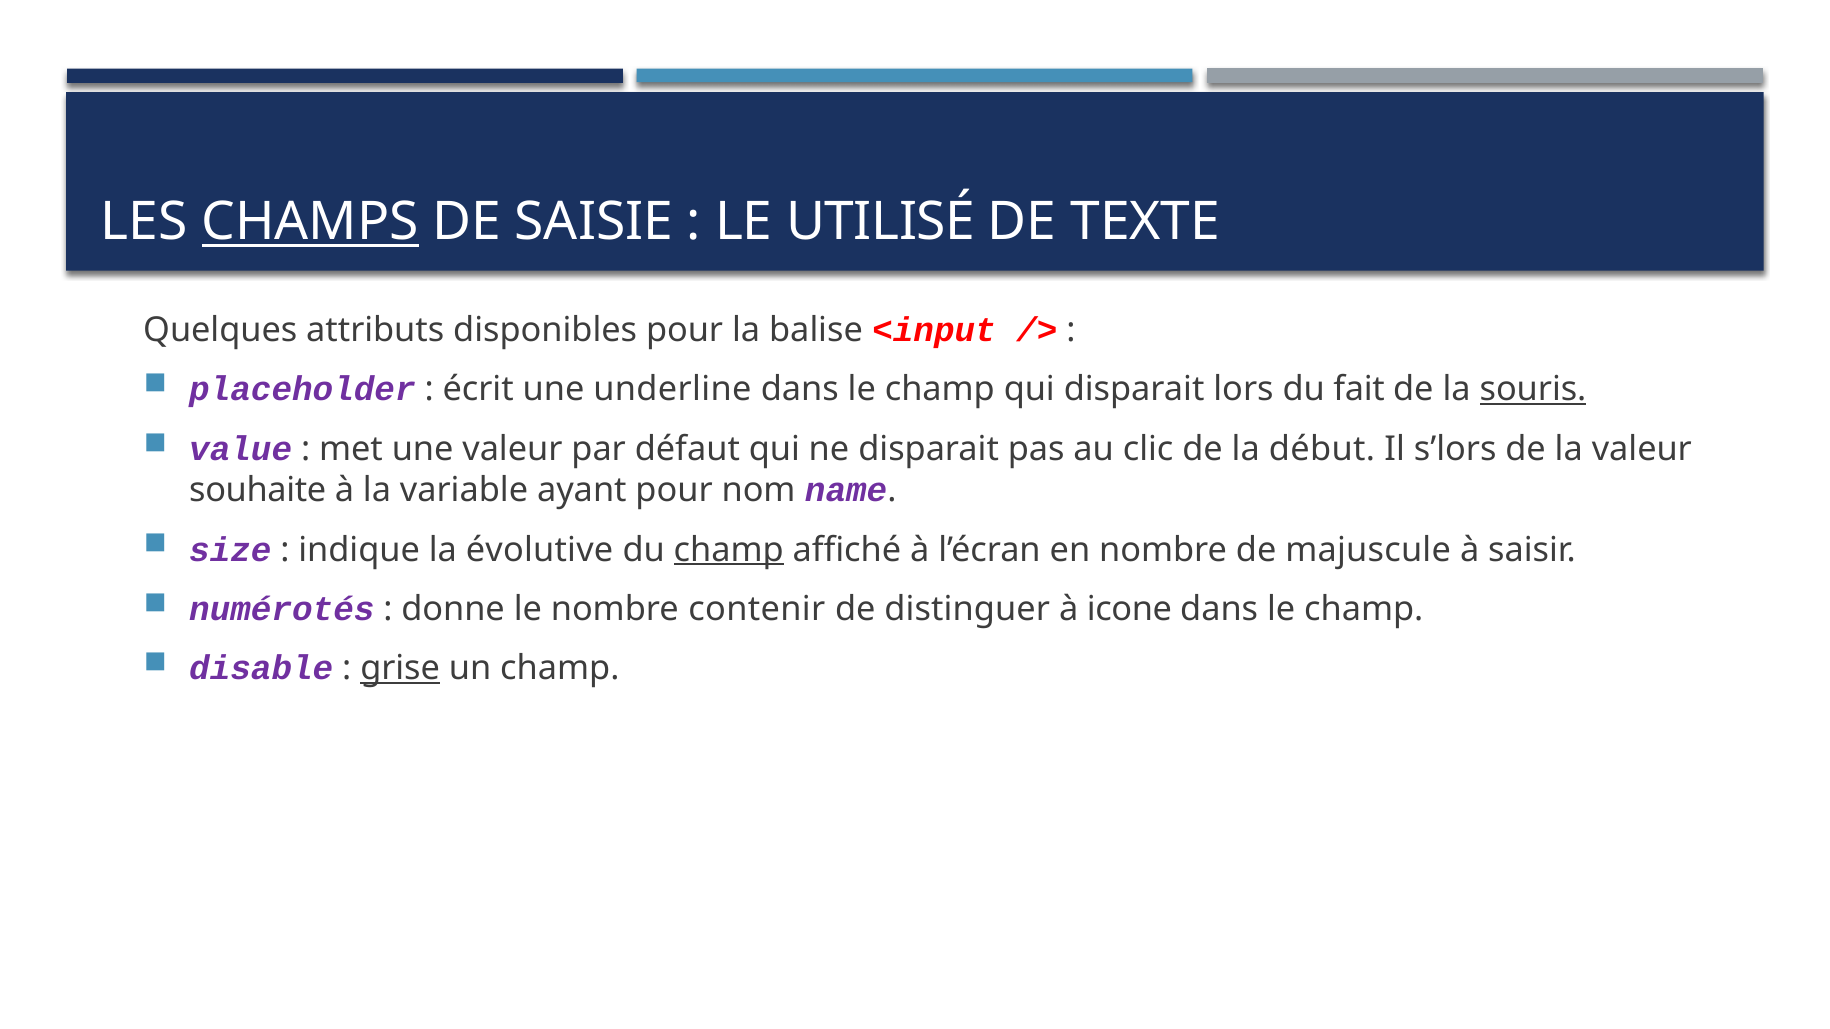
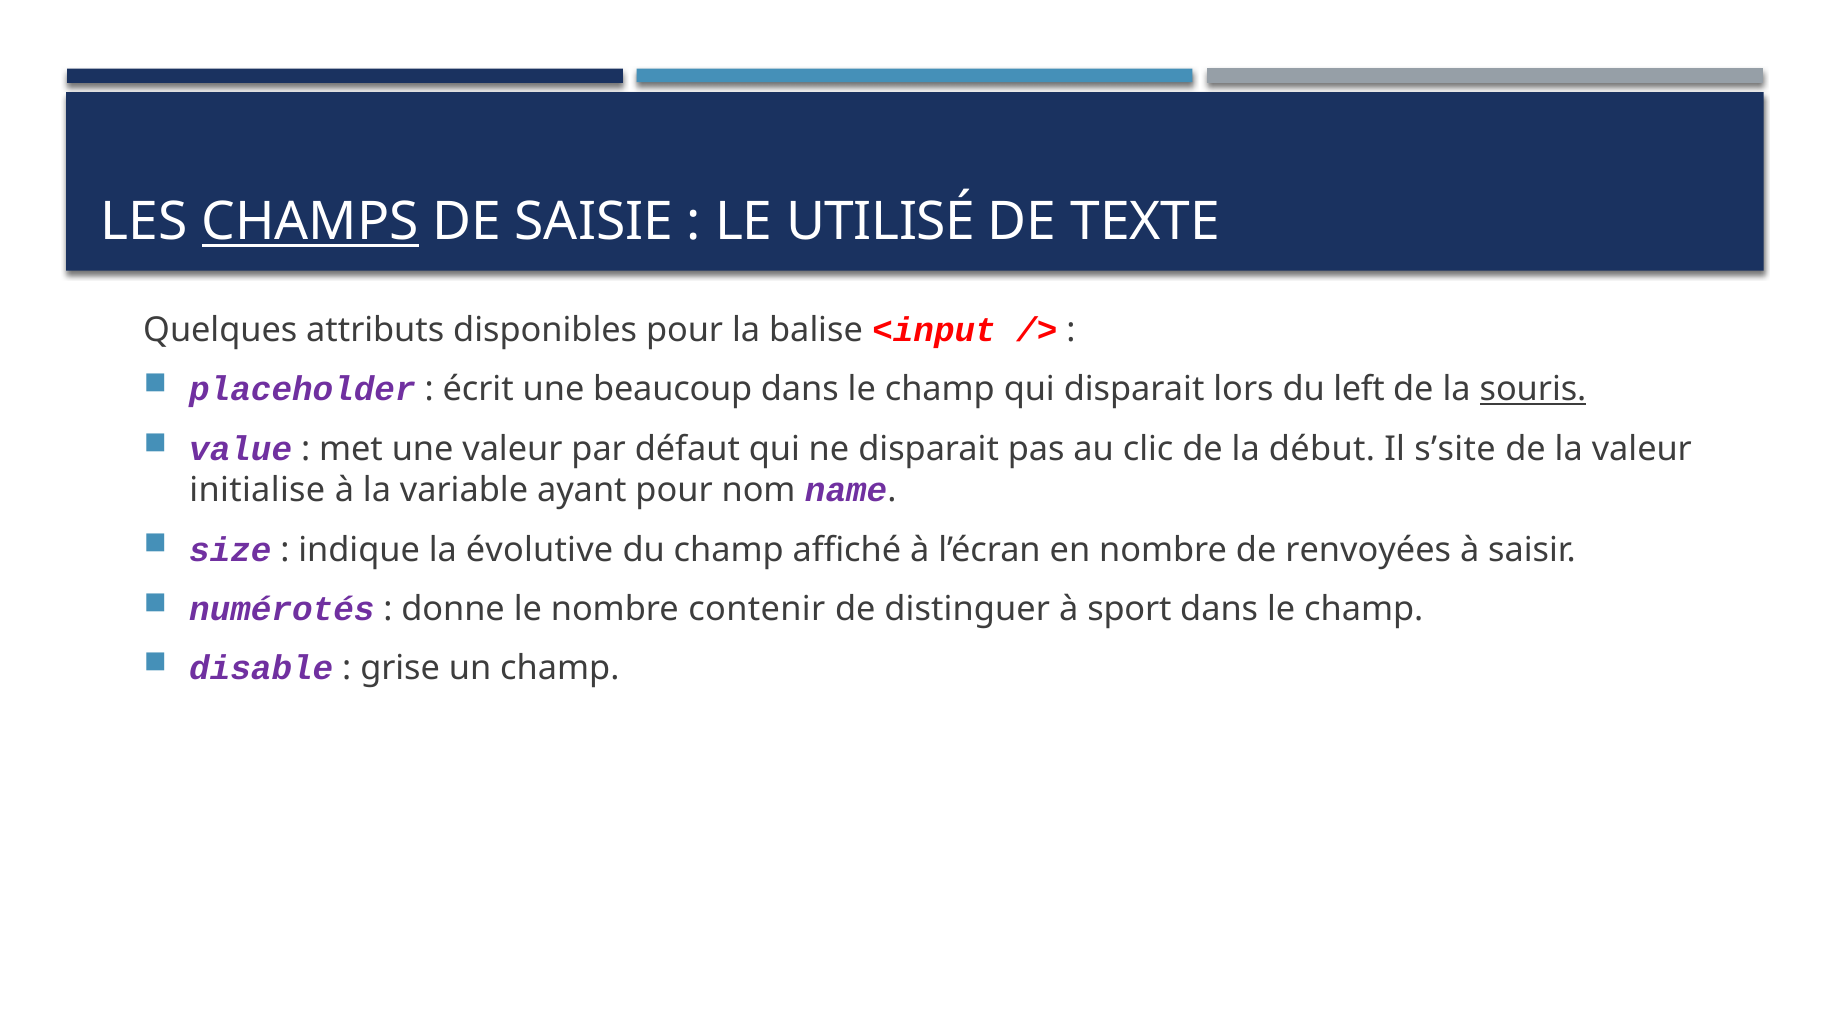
underline: underline -> beaucoup (673, 390)
fait: fait -> left (1359, 390)
s’lors: s’lors -> s’site (1455, 449)
souhaite: souhaite -> initialise (257, 490)
champ underline: present -> none (729, 550)
majuscule: majuscule -> renvoyées (1368, 550)
icone: icone -> sport (1129, 609)
grise underline: present -> none (400, 669)
